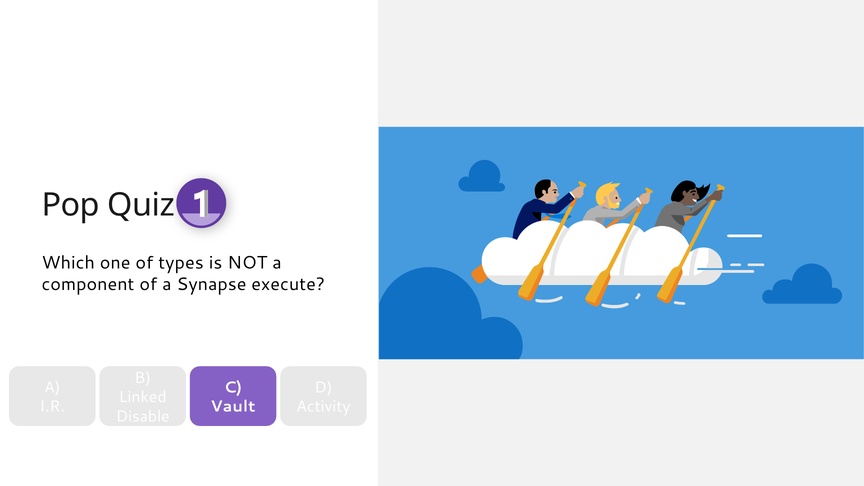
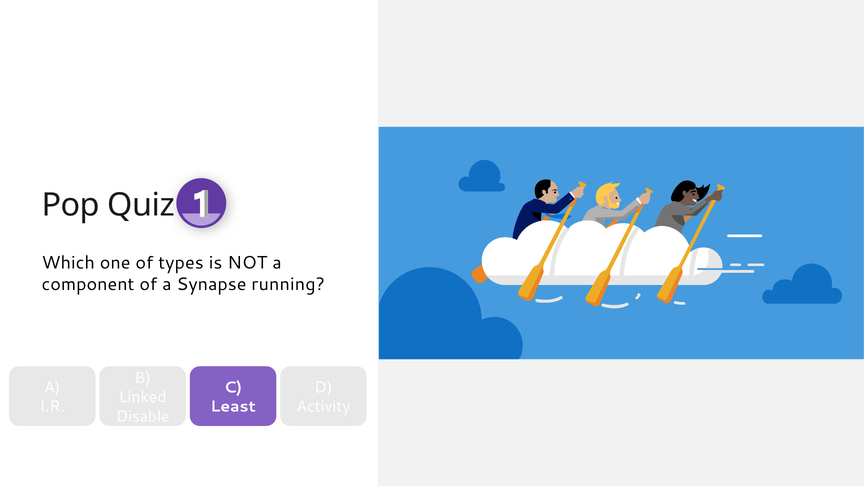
execute: execute -> running (288, 284)
Vault: Vault -> Least (233, 407)
